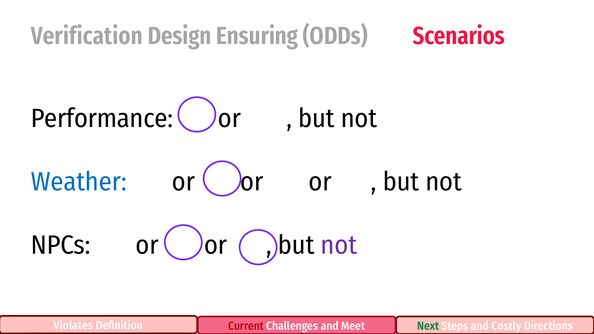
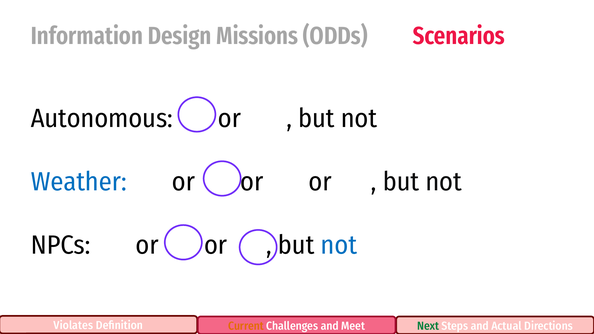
Verification: Verification -> Information (87, 36)
Ensuring: Ensuring -> Missions (257, 36)
Performance: Performance -> Autonomous (102, 118)
not colour: purple -> blue (339, 245)
Current colour: red -> orange (246, 326)
Costly: Costly -> Actual (506, 326)
